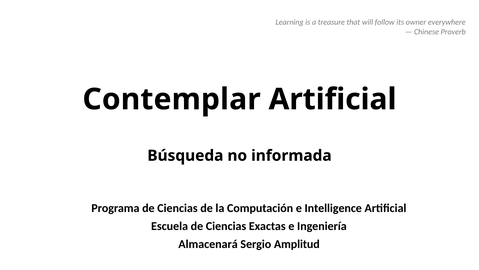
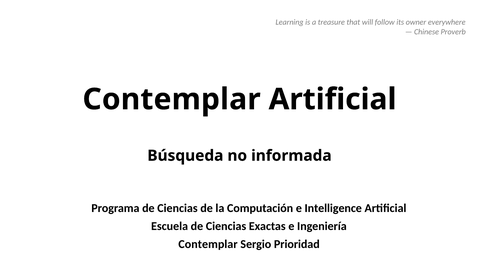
Almacenará: Almacenará -> Contemplar (208, 244)
Amplitud: Amplitud -> Prioridad (297, 244)
